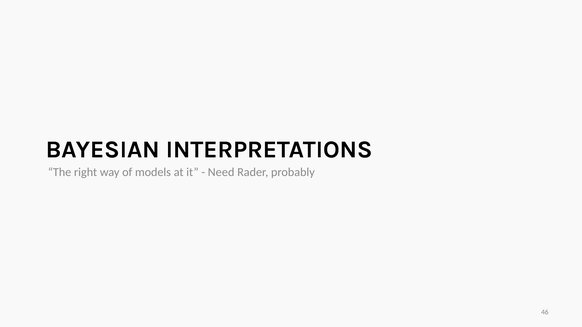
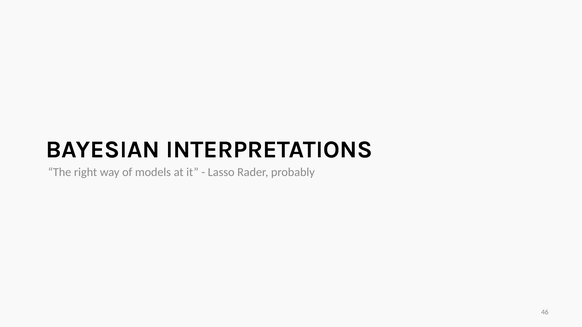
Need: Need -> Lasso (221, 173)
